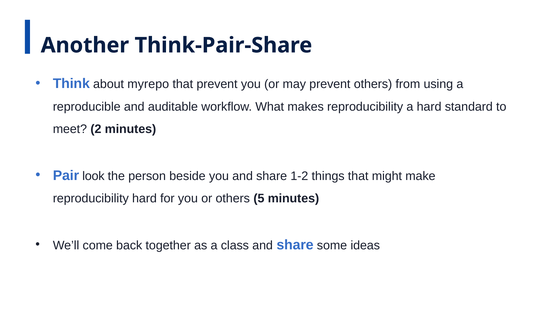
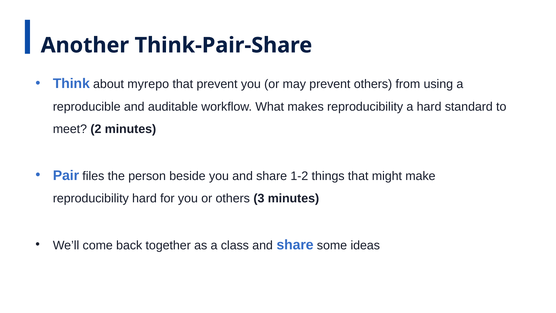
look: look -> files (93, 176)
5: 5 -> 3 (259, 198)
